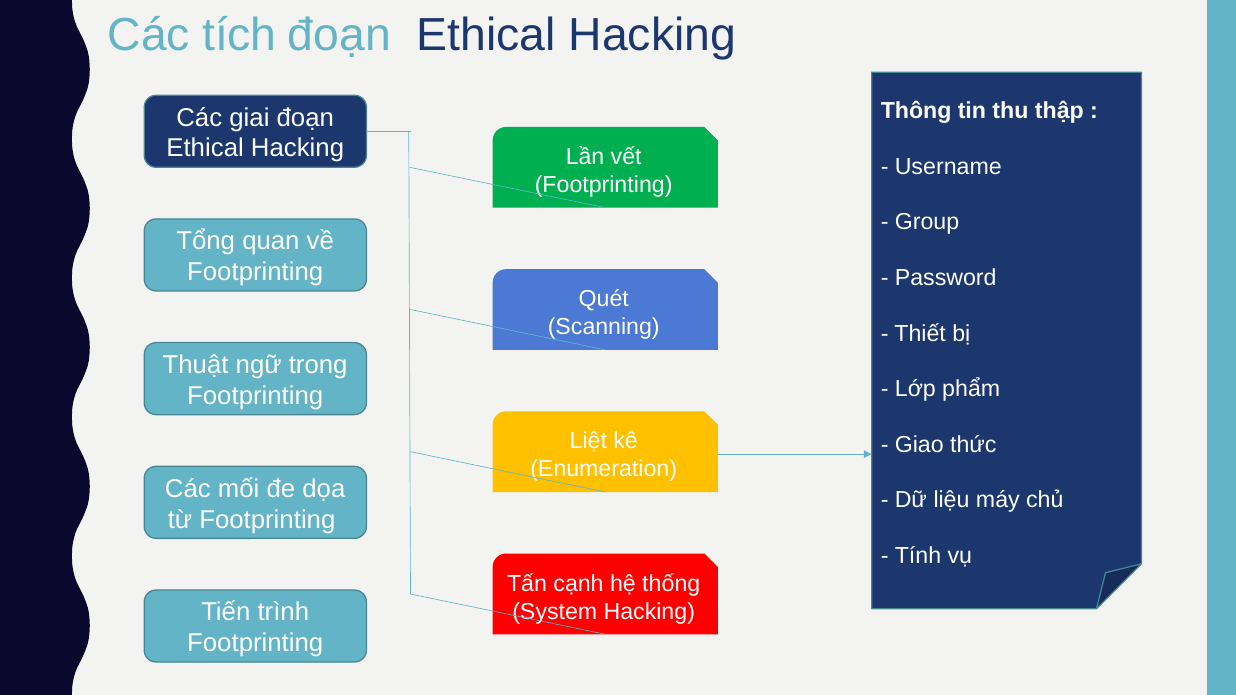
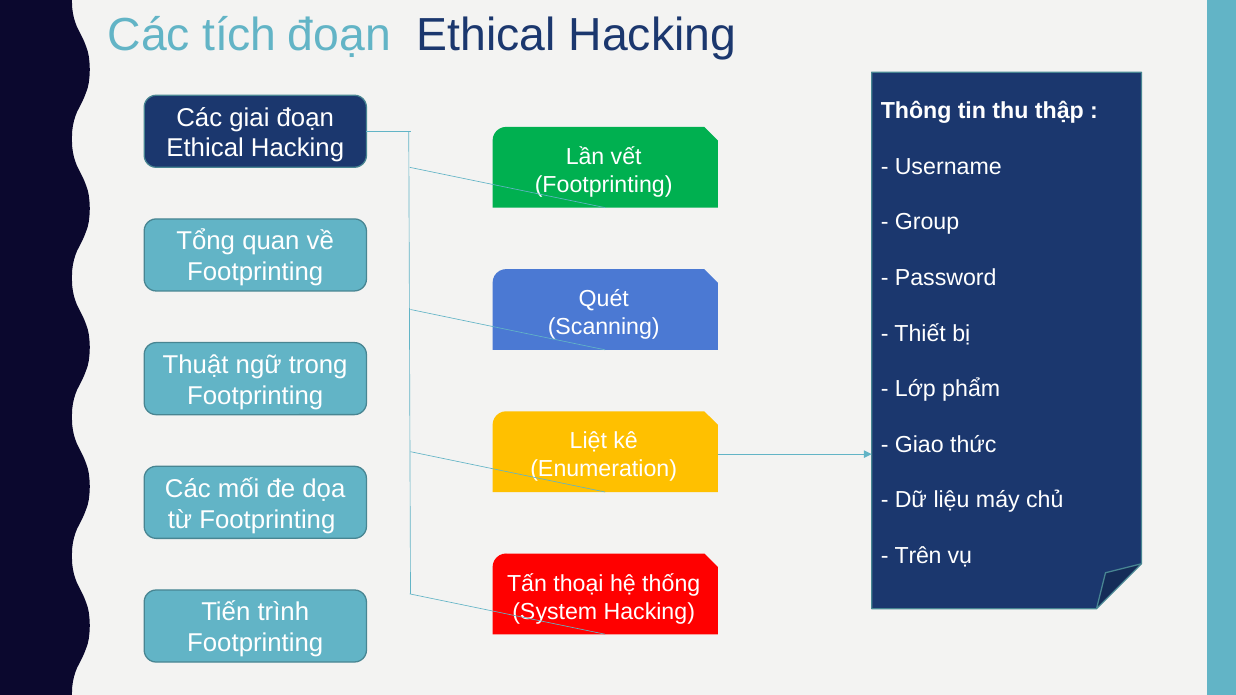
Tính: Tính -> Trên (918, 556)
cạnh: cạnh -> thoại (579, 584)
